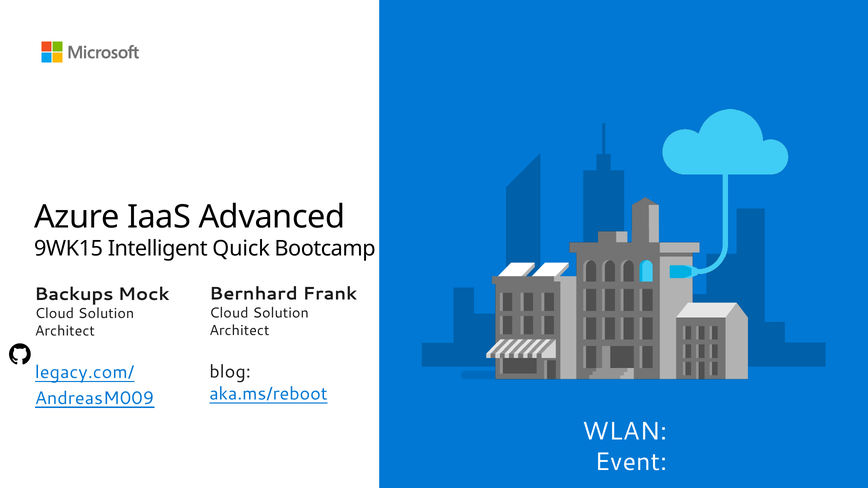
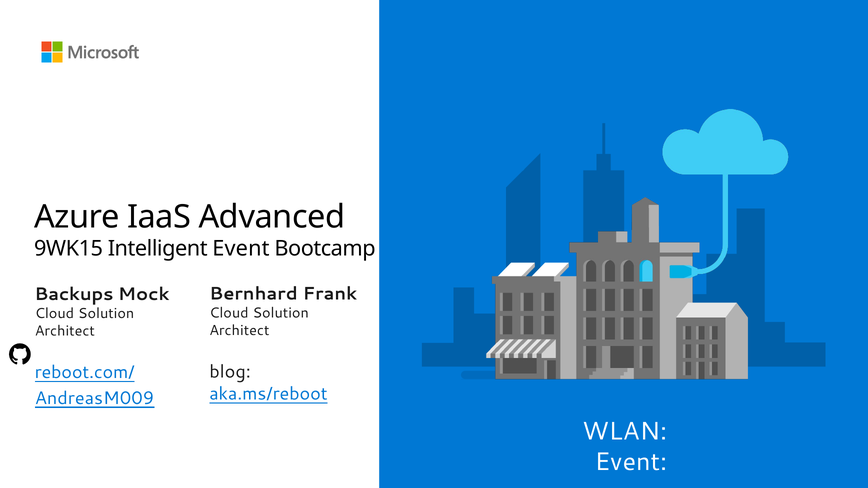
Intelligent Quick: Quick -> Event (241, 249)
legacy.com/: legacy.com/ -> reboot.com/ (85, 373)
